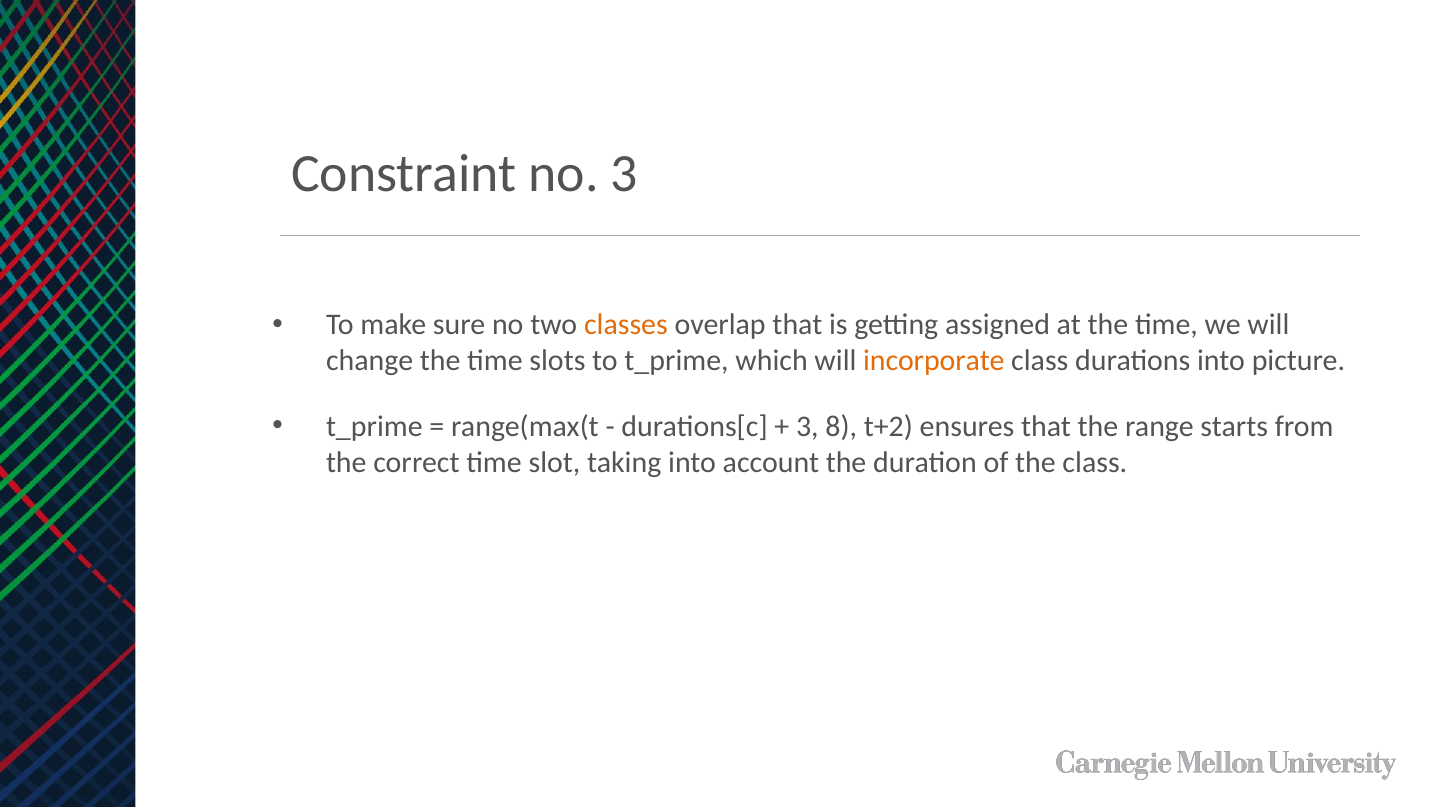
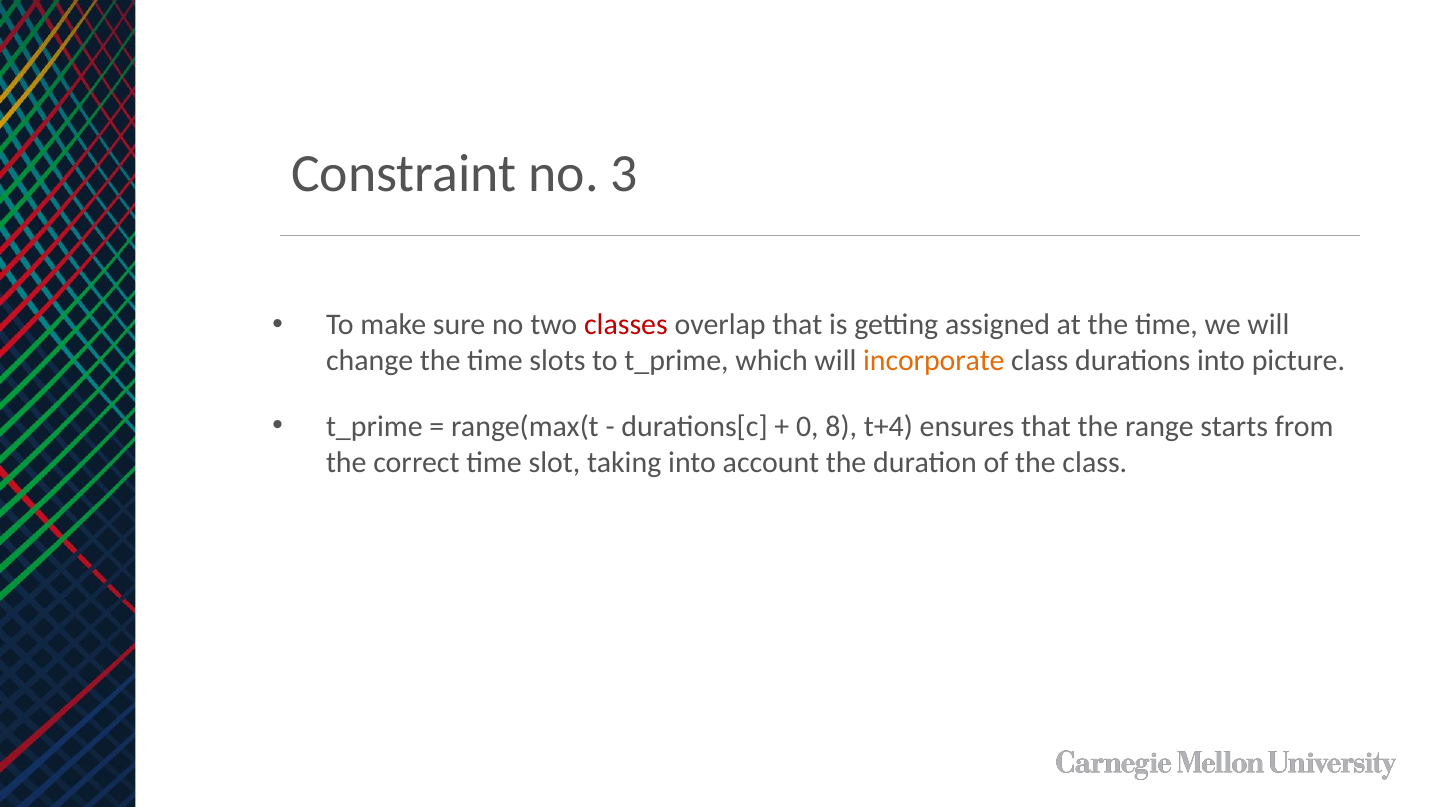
classes colour: orange -> red (626, 325)
3: 3 -> 0 (807, 427)
t+2: t+2 -> t+4 (888, 427)
